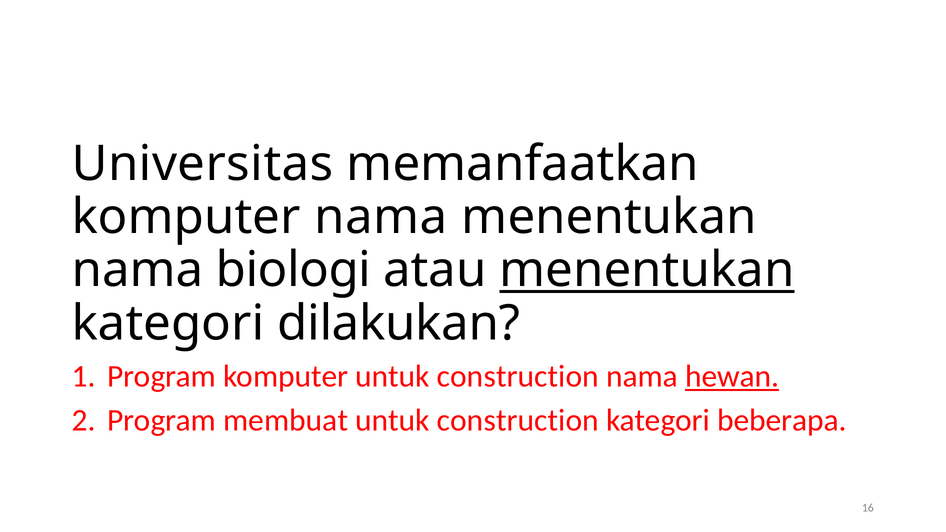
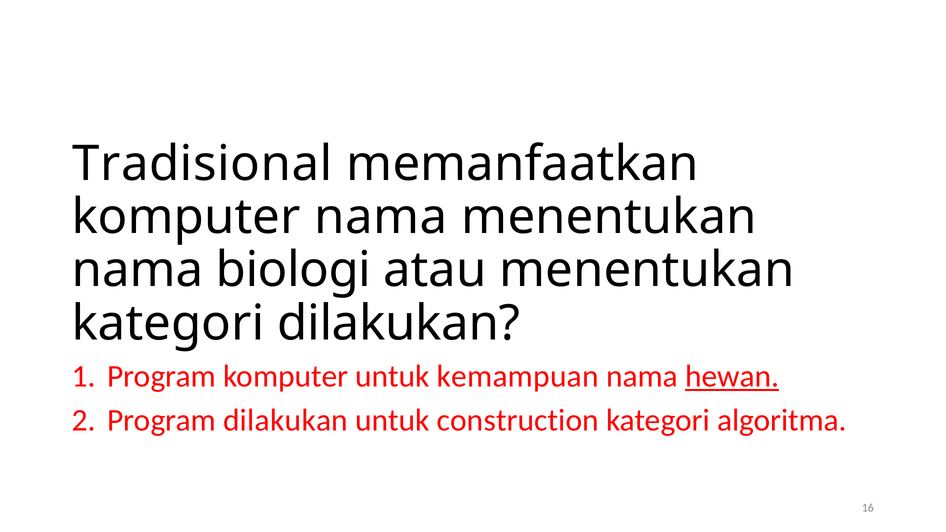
Universitas: Universitas -> Tradisional (202, 164)
menentukan underline: present -> none (647, 270)
komputer untuk construction: construction -> kemampuan (518, 377)
Program membuat: membuat -> dilakukan (286, 420)
beberapa: beberapa -> algoritma (782, 420)
